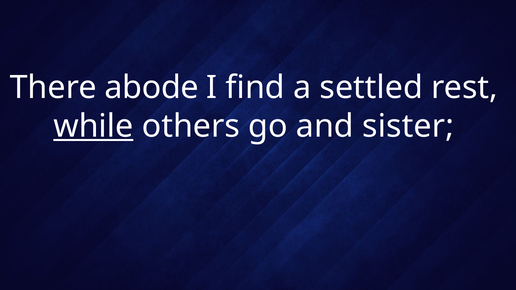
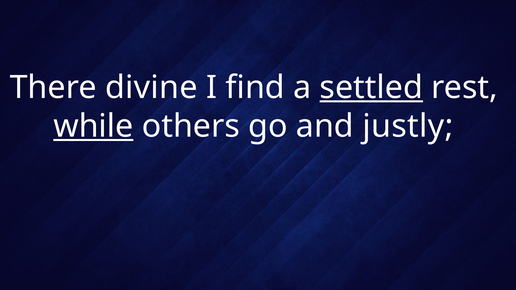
abode: abode -> divine (151, 88)
settled underline: none -> present (371, 88)
sister: sister -> justly (408, 126)
